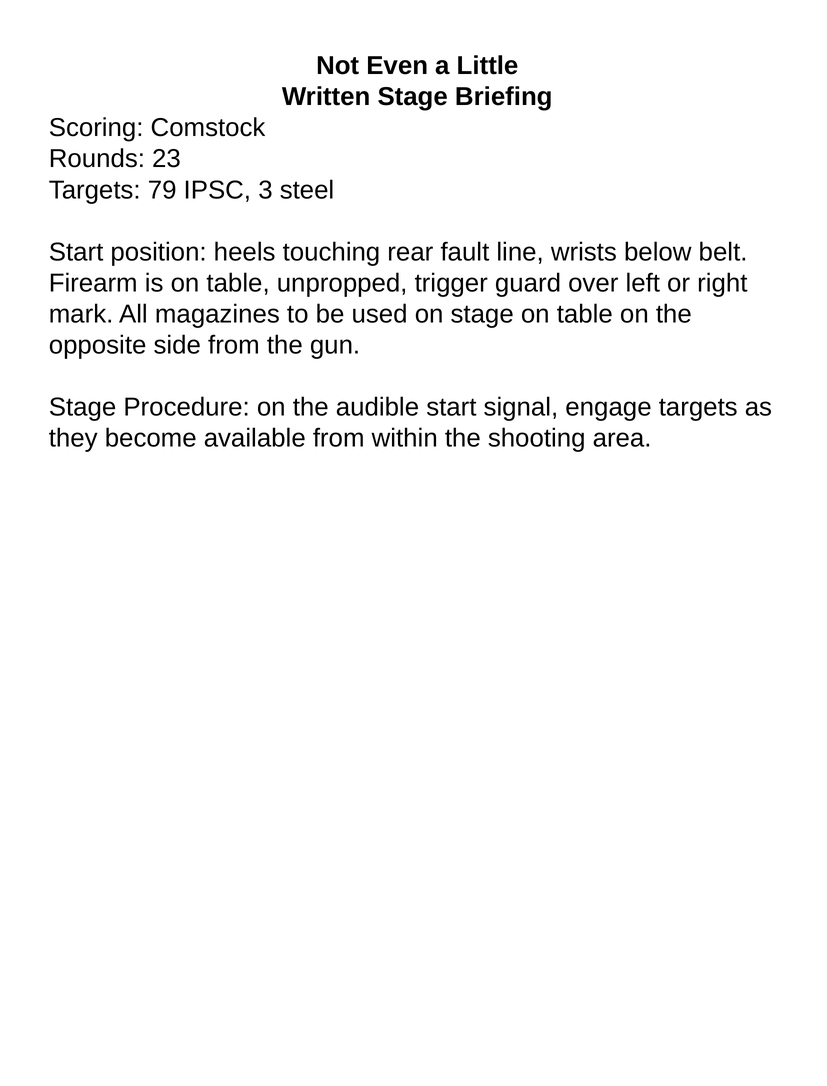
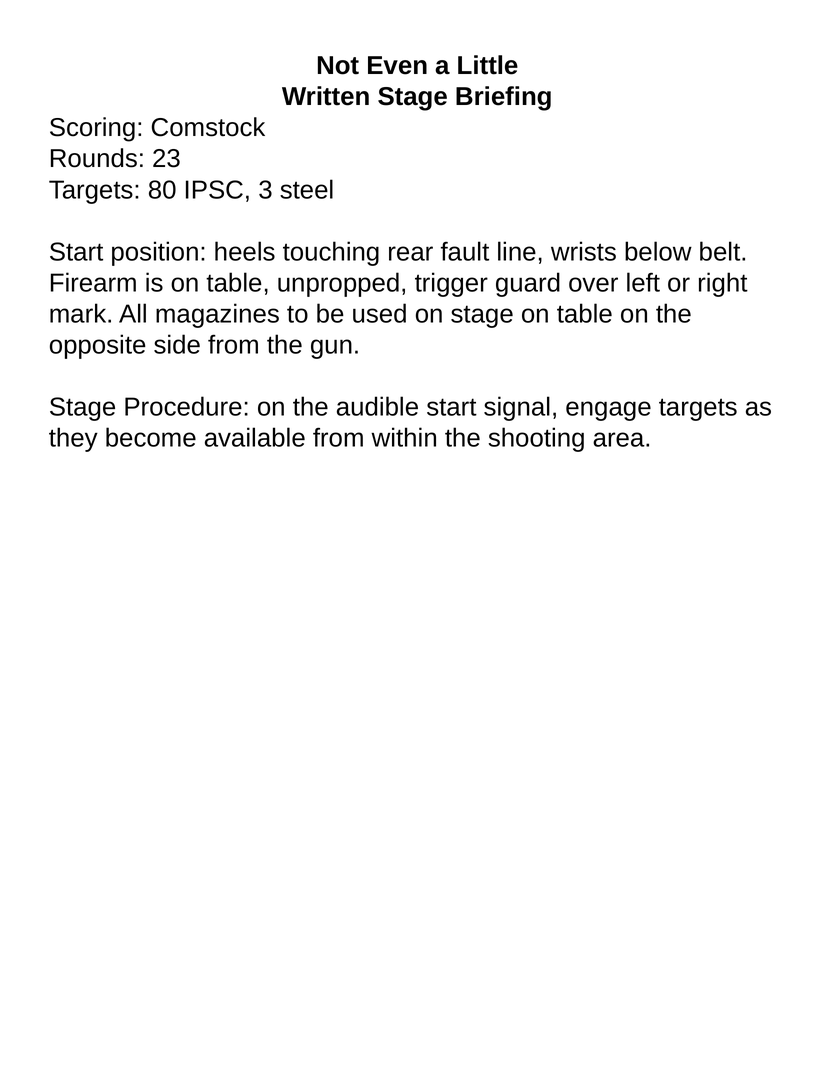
79: 79 -> 80 (162, 190)
